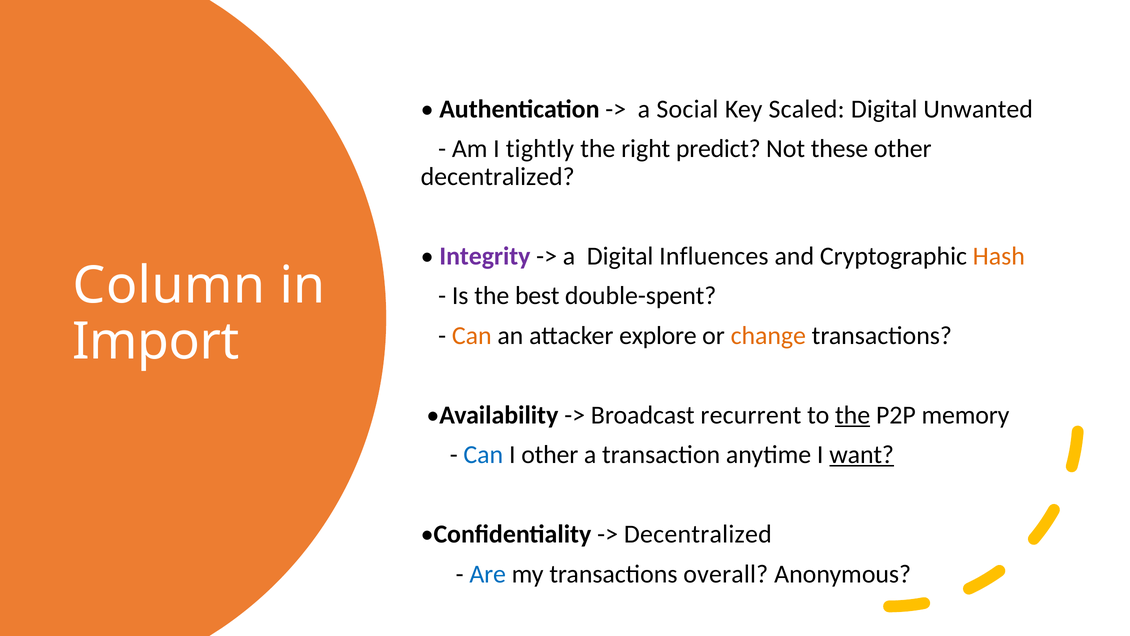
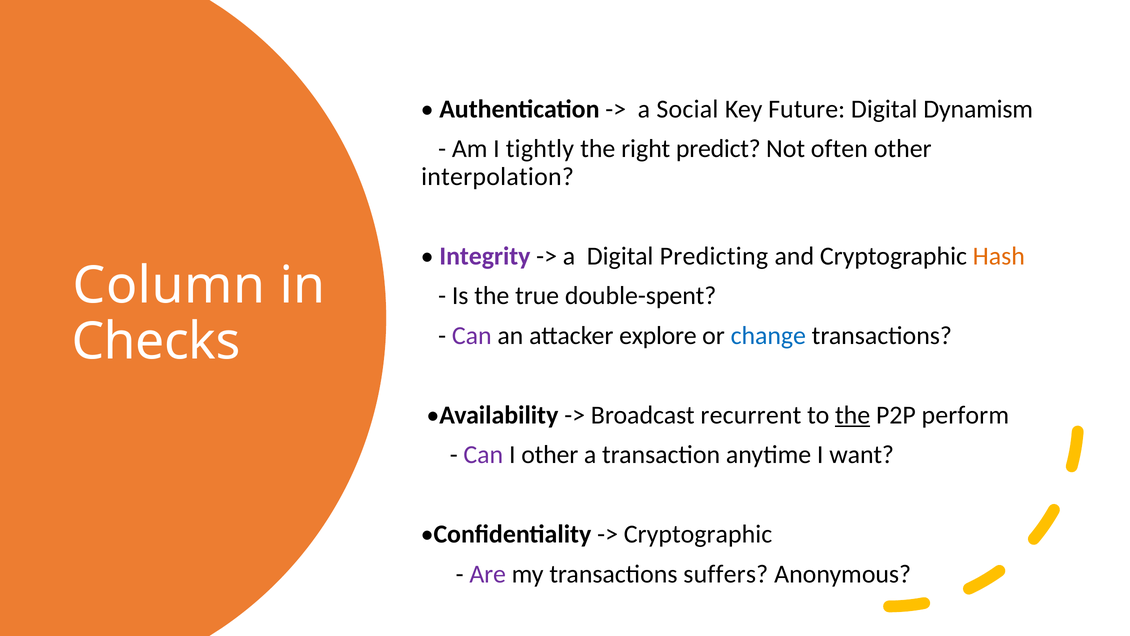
Scaled: Scaled -> Future (807, 109)
Unwanted: Unwanted -> Dynamism (978, 109)
these: these -> often (839, 149)
decentralized: decentralized -> interpolation (498, 177)
Influences: Influences -> Predicting (714, 256)
best: best -> true (537, 296)
Can colour: orange -> purple (472, 335)
change colour: orange -> blue (768, 335)
Import: Import -> Checks (156, 341)
memory: memory -> perform (965, 415)
Can colour: blue -> purple (483, 455)
want underline: present -> none (862, 455)
Decentralized: Decentralized -> Cryptographic (698, 534)
Are colour: blue -> purple (488, 574)
overall: overall -> suffers (726, 574)
